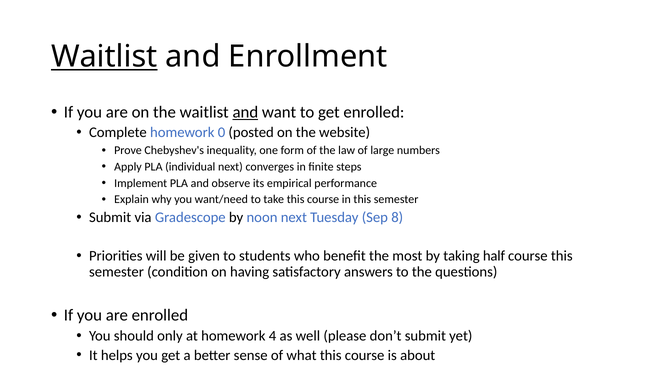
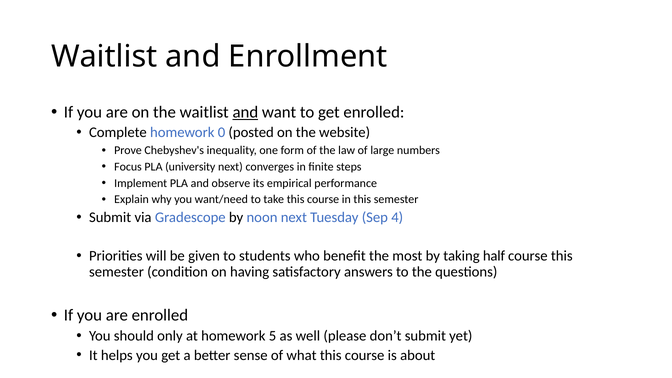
Waitlist underline: present -> none (104, 56)
Apply: Apply -> Focus (128, 167)
individual: individual -> university (190, 167)
8: 8 -> 4 (397, 217)
4: 4 -> 5 (273, 336)
